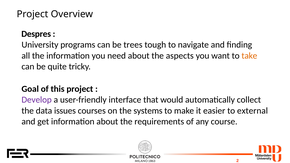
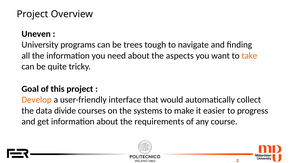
Despres: Despres -> Uneven (36, 34)
Develop colour: purple -> orange (37, 100)
issues: issues -> divide (65, 111)
external: external -> progress (253, 111)
